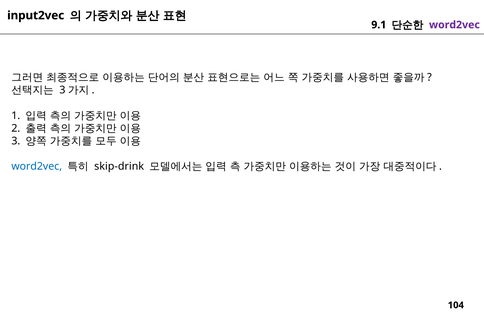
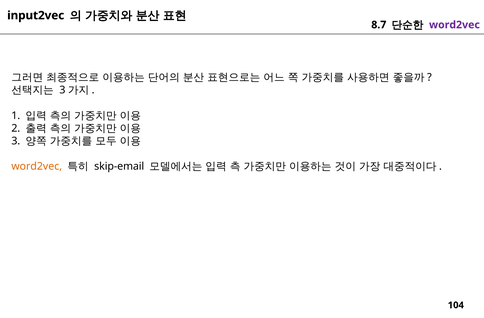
9.1: 9.1 -> 8.7 (379, 25)
word2vec colour: blue -> orange (37, 166)
skip-drink: skip-drink -> skip-email (119, 166)
